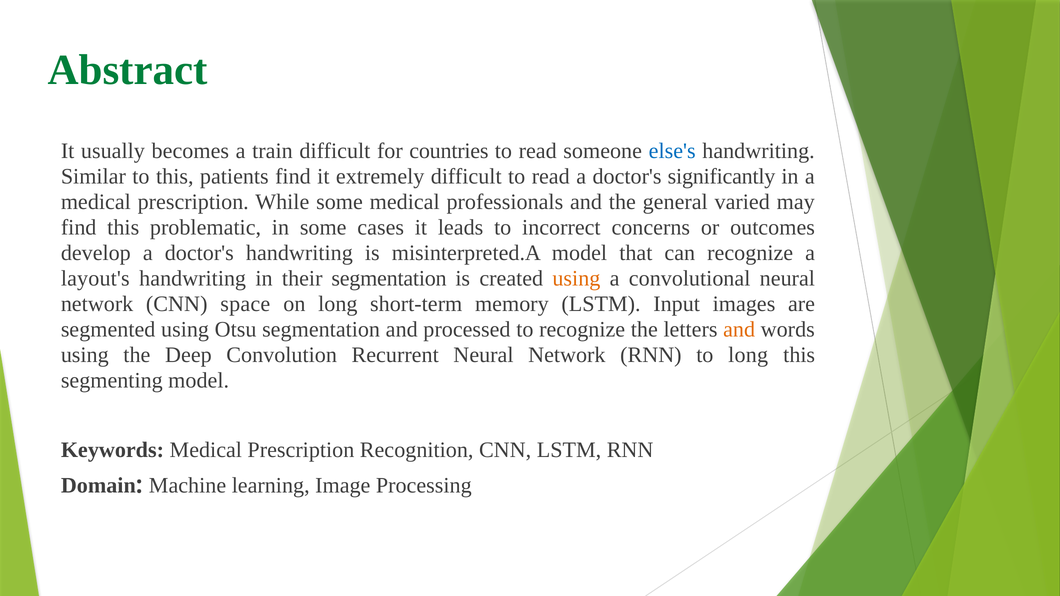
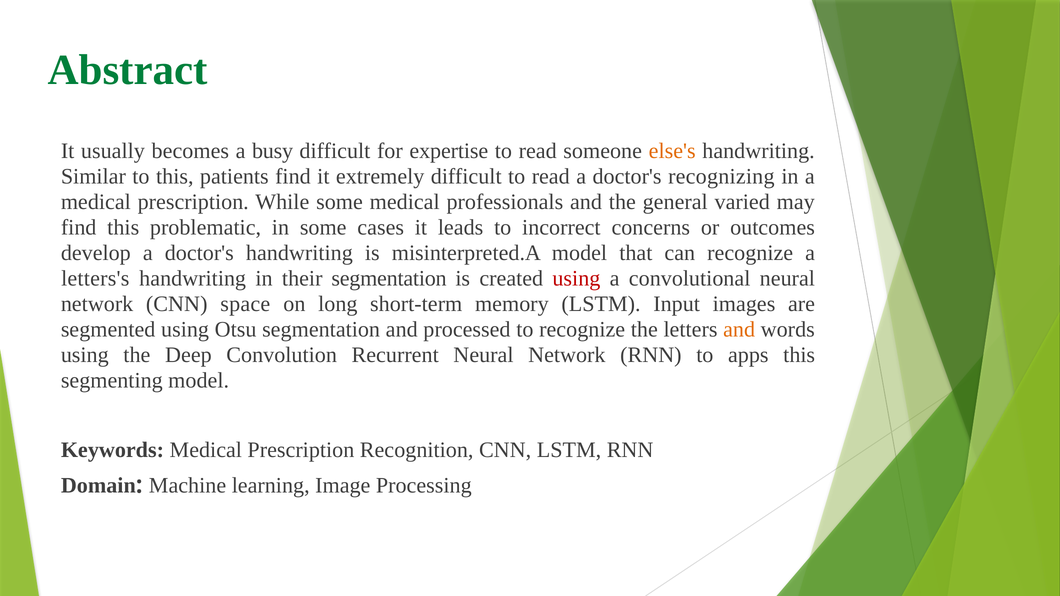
train: train -> busy (273, 151)
countries: countries -> expertise (449, 151)
else's colour: blue -> orange (672, 151)
significantly: significantly -> recognizing (721, 176)
layout's: layout's -> letters's (95, 278)
using colour: orange -> red (576, 278)
to long: long -> apps (748, 355)
